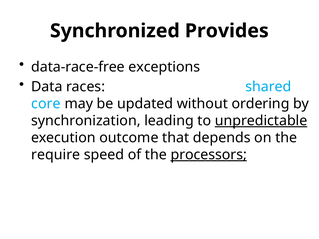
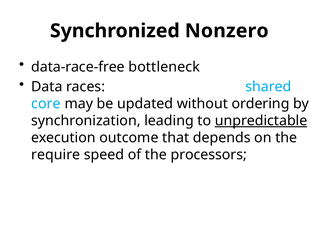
Provides: Provides -> Nonzero (227, 31)
exceptions: exceptions -> bottleneck (164, 67)
processors underline: present -> none (209, 155)
